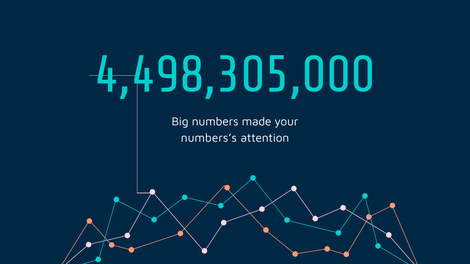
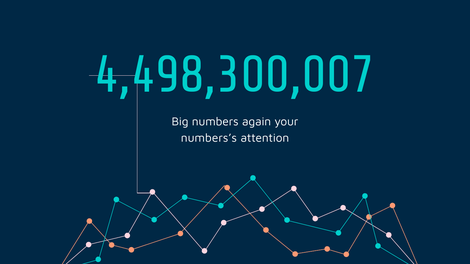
4,498,305,000: 4,498,305,000 -> 4,498,300,007 (235, 75)
made: made -> again (257, 122)
